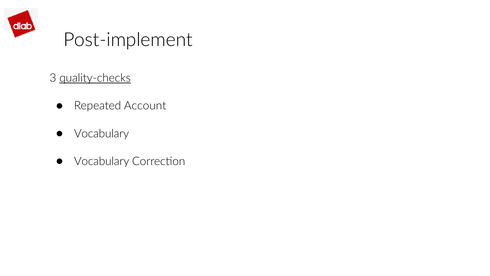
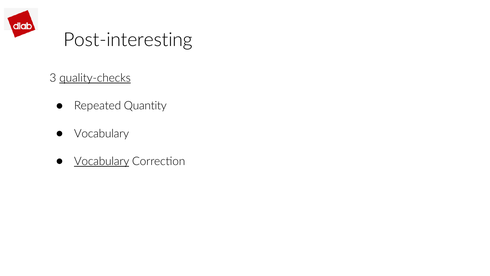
Post-implement: Post-implement -> Post-interesting (128, 40)
Account: Account -> Quantity (145, 106)
Vocabulary underline: none -> present (102, 161)
